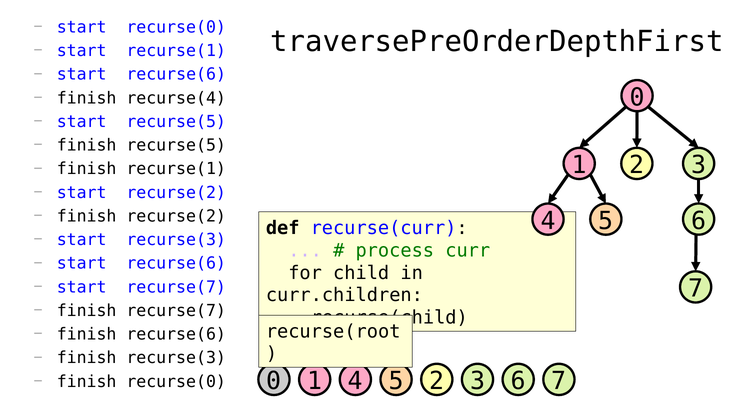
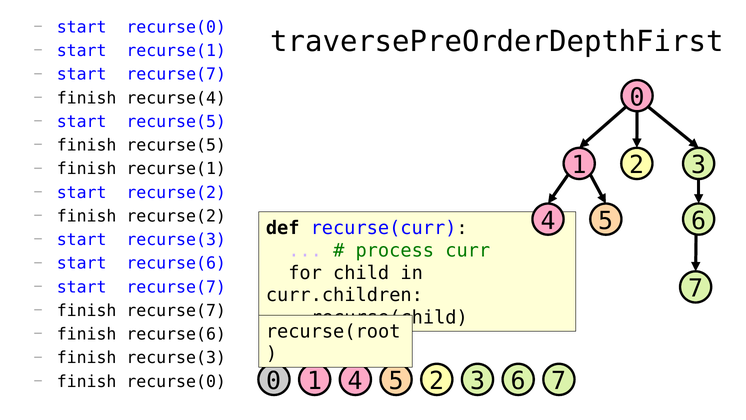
recurse(6: recurse(6 -> recurse(7 (176, 74)
